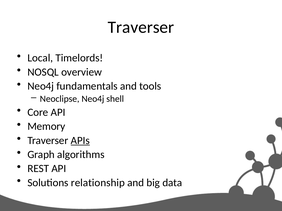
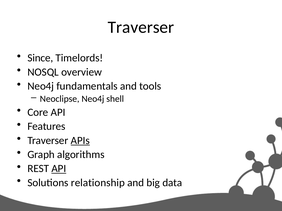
Local: Local -> Since (40, 58)
Memory: Memory -> Features (46, 127)
API underline: none -> present (59, 169)
